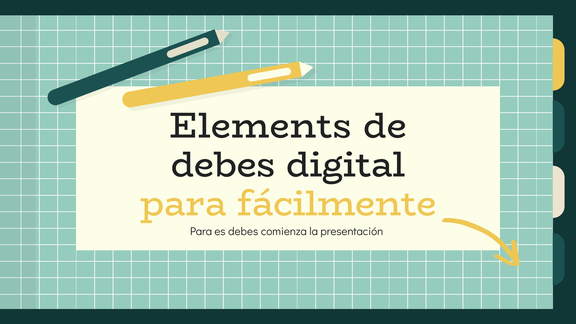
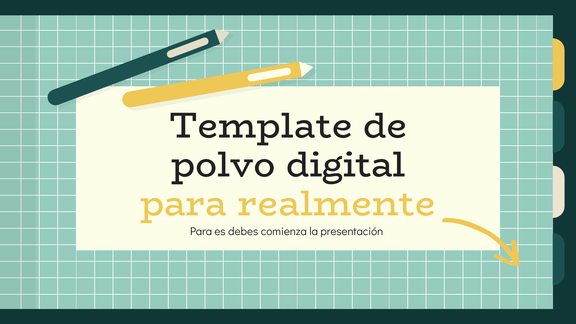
Elements: Elements -> Template (261, 126)
debes: debes -> polvo (223, 165)
fácilmente: fácilmente -> realmente (336, 203)
